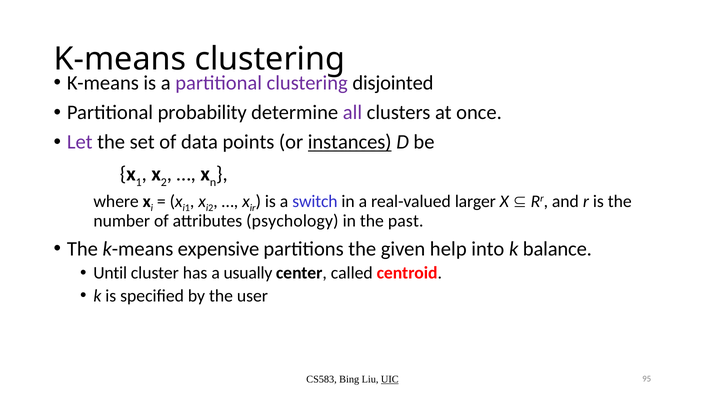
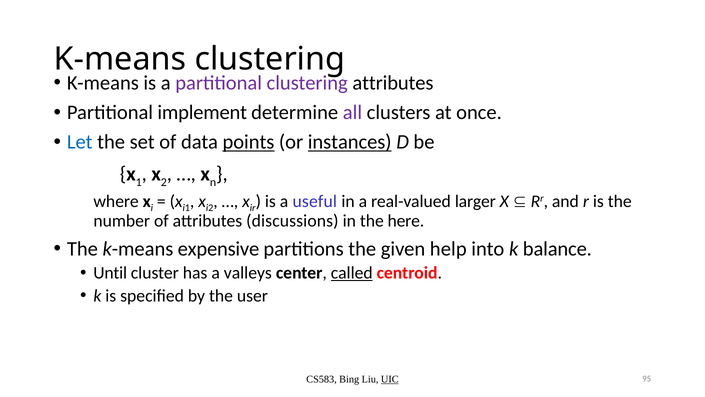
disjointed: disjointed -> attributes (393, 83)
probability: probability -> implement (202, 112)
Let colour: purple -> blue (80, 142)
points underline: none -> present (248, 142)
switch: switch -> useful (315, 201)
psychology: psychology -> discussions (292, 221)
past: past -> here (406, 221)
usually: usually -> valleys (248, 273)
called underline: none -> present (352, 273)
